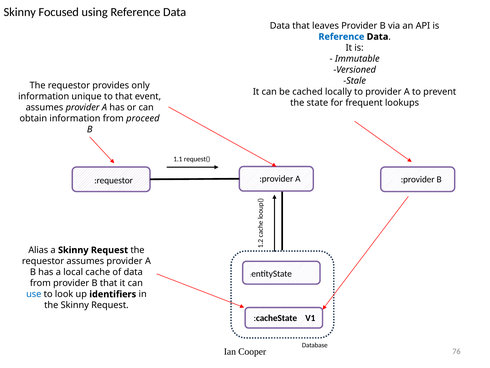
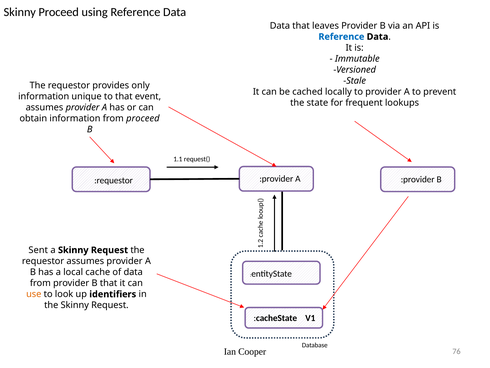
Skinny Focused: Focused -> Proceed (59, 12)
Alias: Alias -> Sent (38, 250)
use colour: blue -> orange (34, 294)
